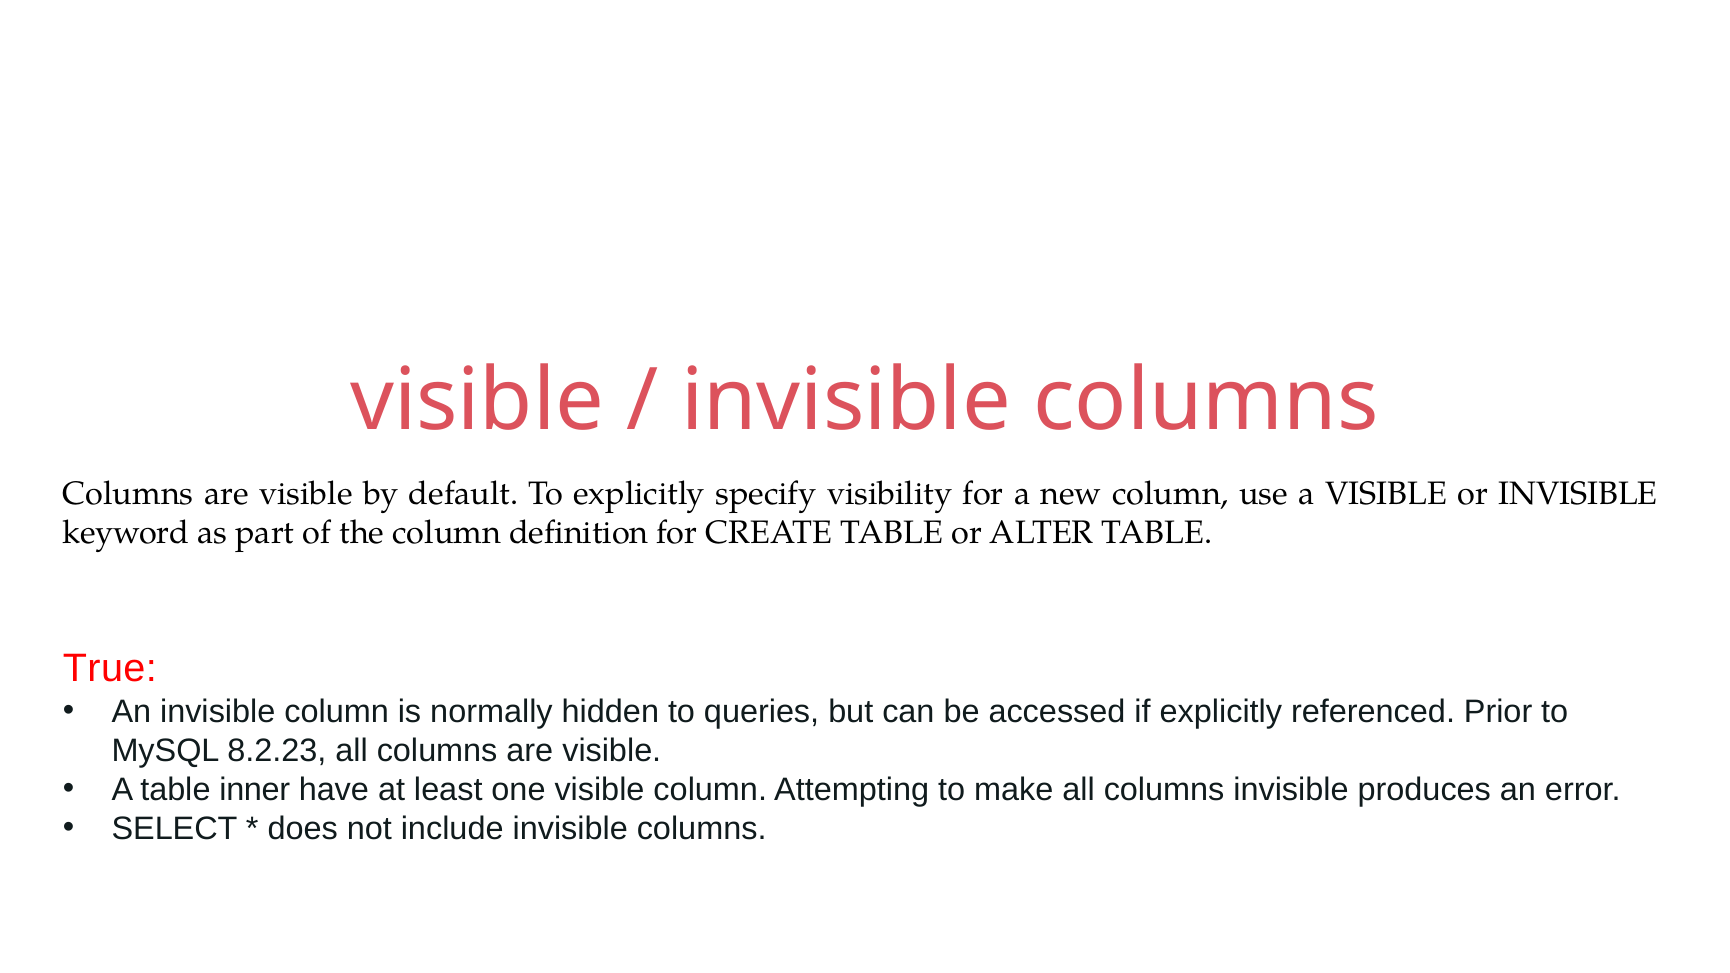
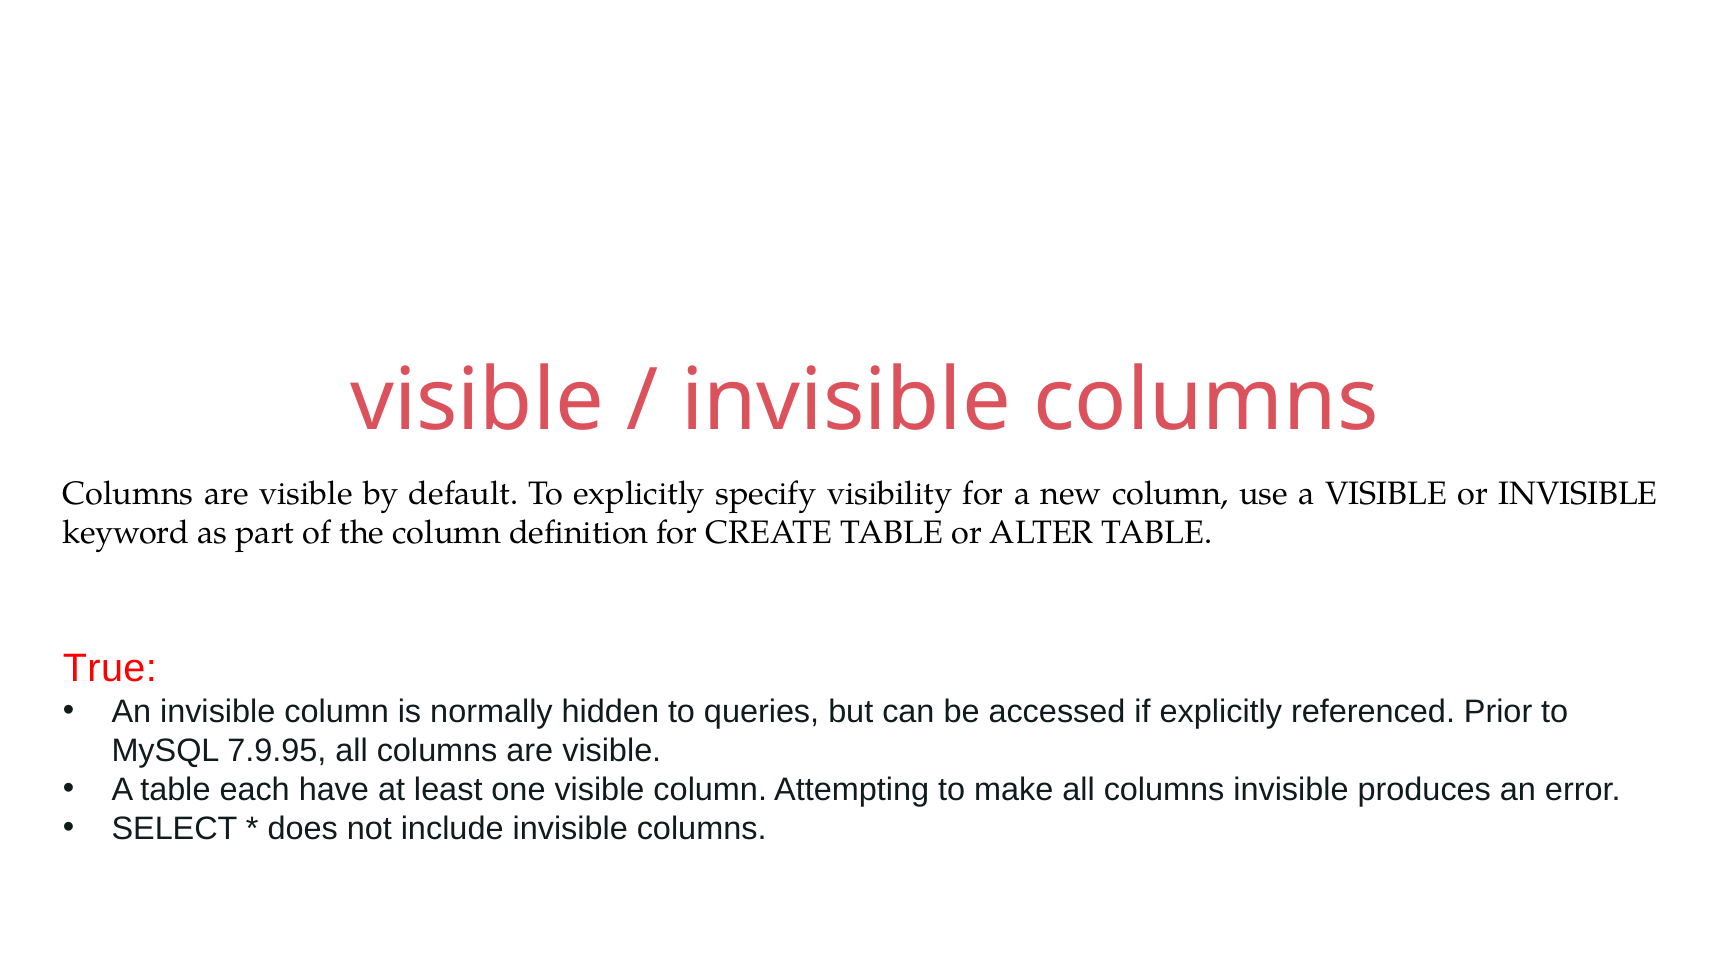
8.2.23: 8.2.23 -> 7.9.95 (277, 751)
inner: inner -> each (255, 790)
